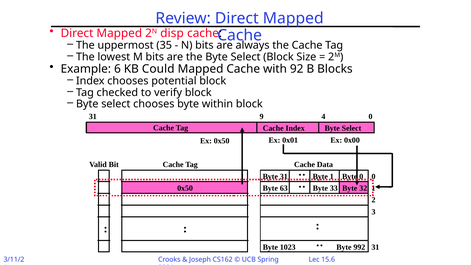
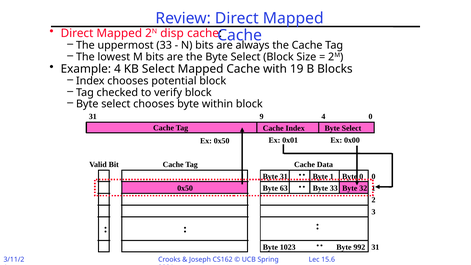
uppermost 35: 35 -> 33 (164, 45)
Example 6: 6 -> 4 (117, 69)
KB Could: Could -> Select (158, 69)
92: 92 -> 19 (297, 69)
